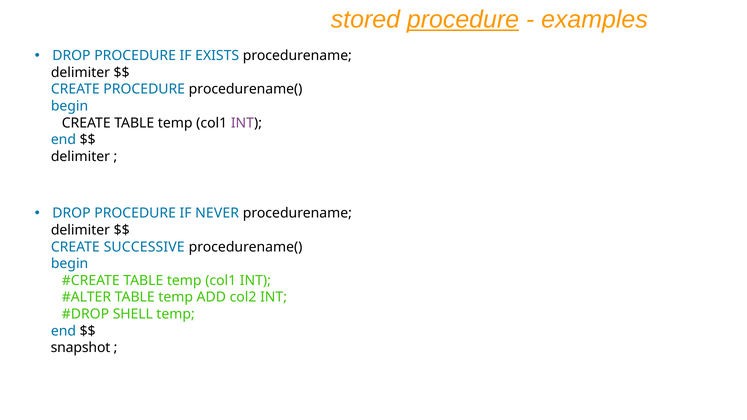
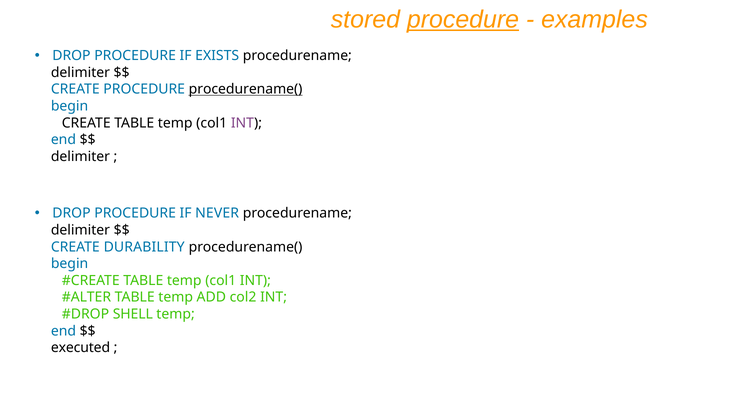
procedurename( underline: none -> present (246, 89)
SUCCESSIVE: SUCCESSIVE -> DURABILITY (144, 247)
snapshot: snapshot -> executed (81, 348)
